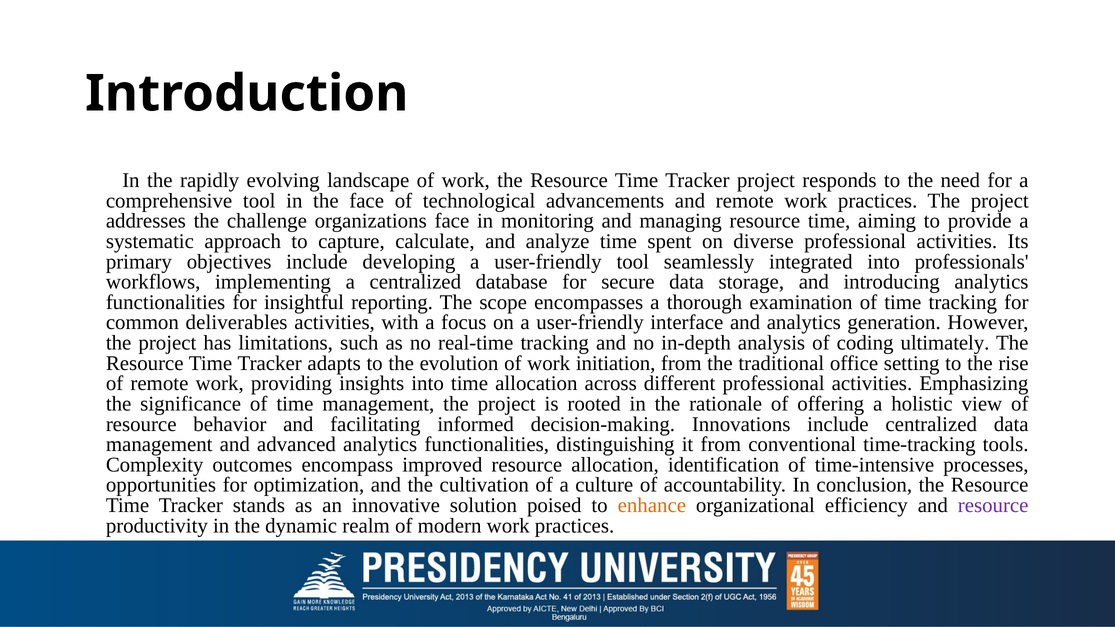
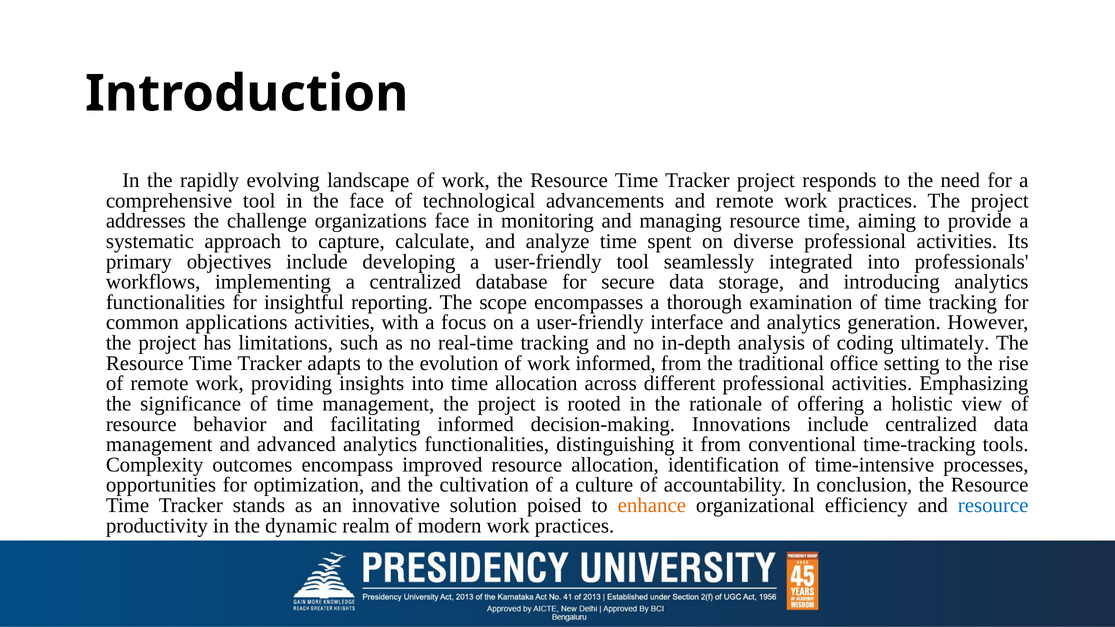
deliverables: deliverables -> applications (237, 323)
work initiation: initiation -> informed (616, 363)
resource colour: purple -> blue (993, 506)
